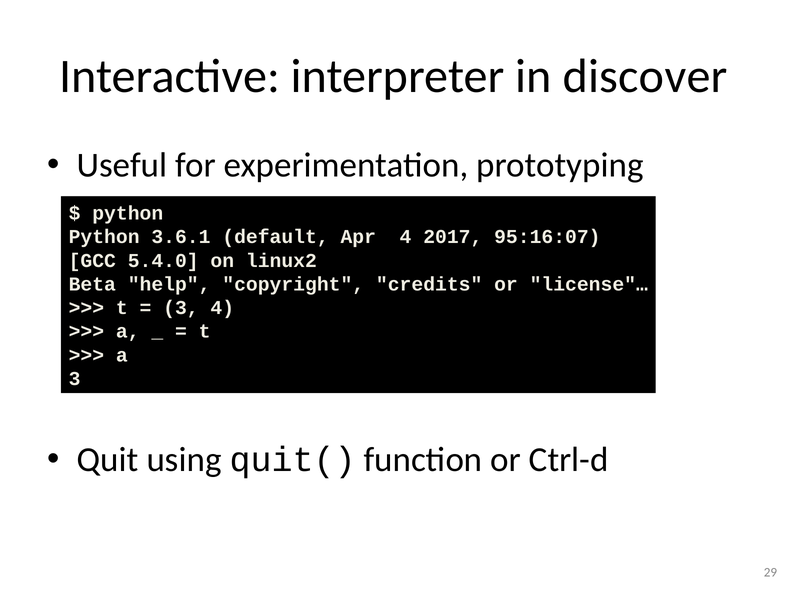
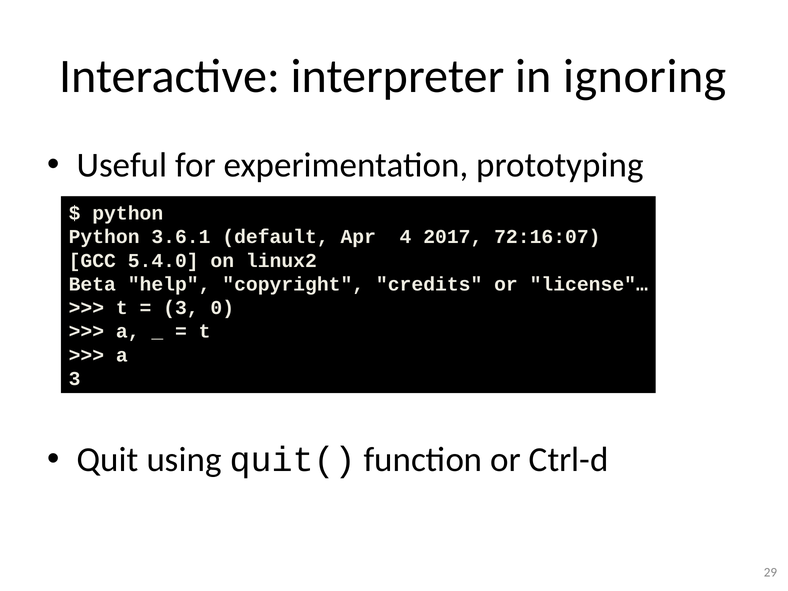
discover: discover -> ignoring (645, 76)
95:16:07: 95:16:07 -> 72:16:07 (547, 237)
3 4: 4 -> 0 (222, 308)
